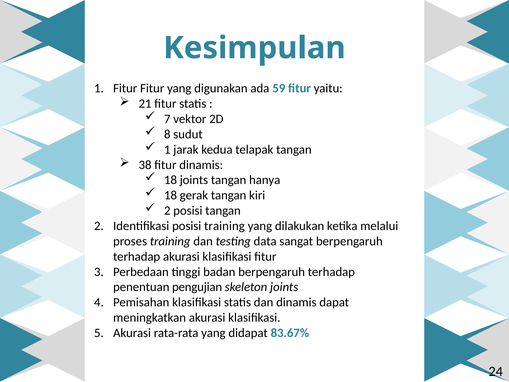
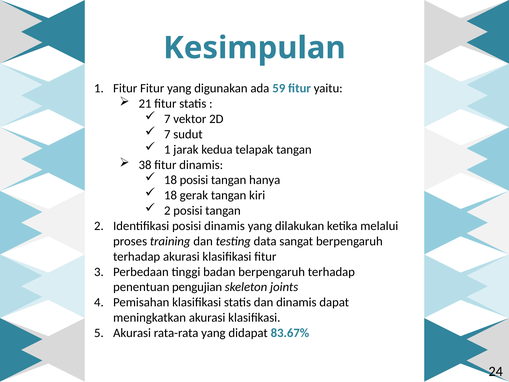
8: 8 -> 7 (167, 134)
18 joints: joints -> posisi (194, 180)
posisi training: training -> dinamis (224, 226)
